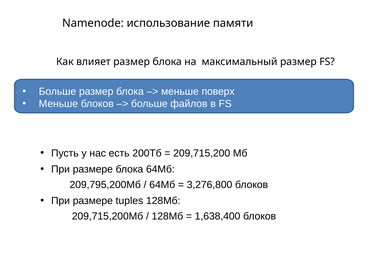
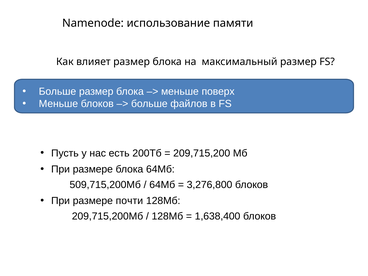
209,795,200Mб: 209,795,200Mб -> 509,715,200Mб (105, 185)
tuples: tuples -> почти (129, 201)
